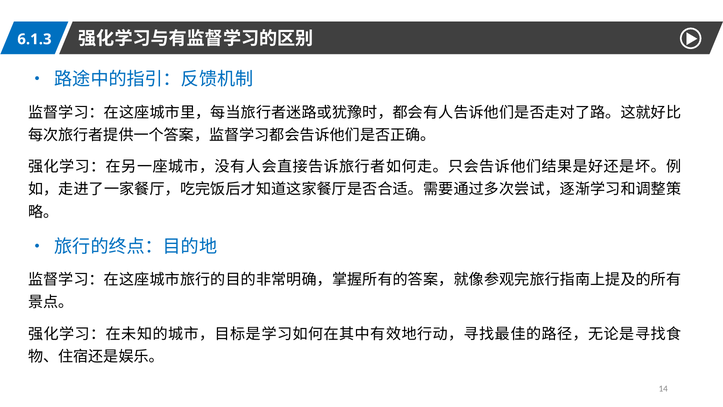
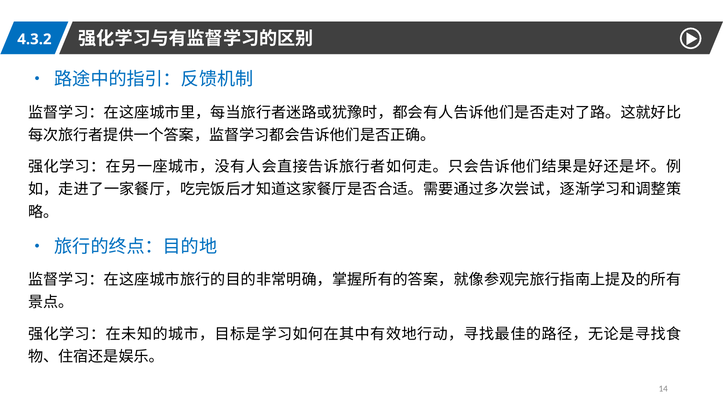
6.1.3: 6.1.3 -> 4.3.2 (34, 39)
